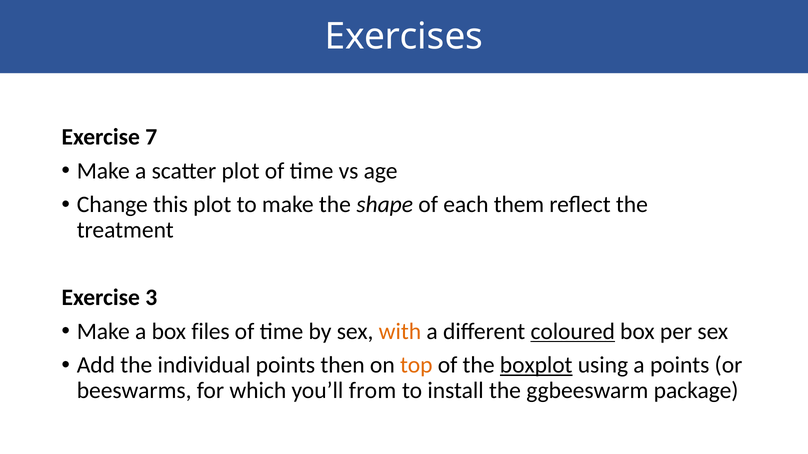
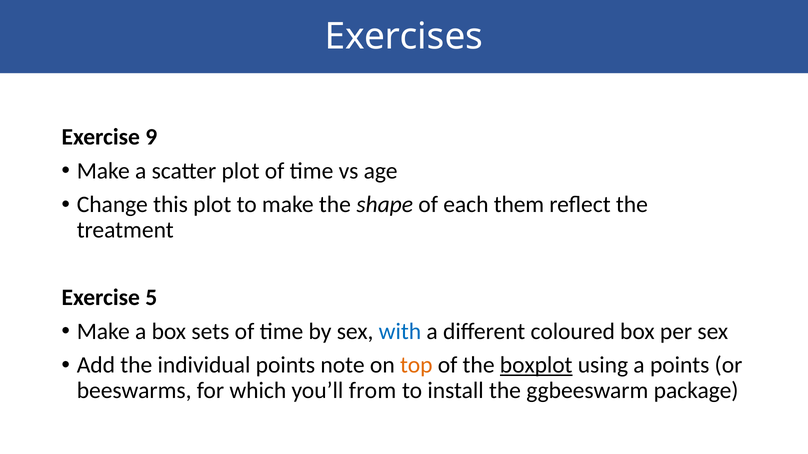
7: 7 -> 9 (151, 137)
3: 3 -> 5 (151, 298)
files: files -> sets (210, 332)
with colour: orange -> blue (400, 332)
coloured underline: present -> none (573, 332)
then: then -> note (343, 366)
